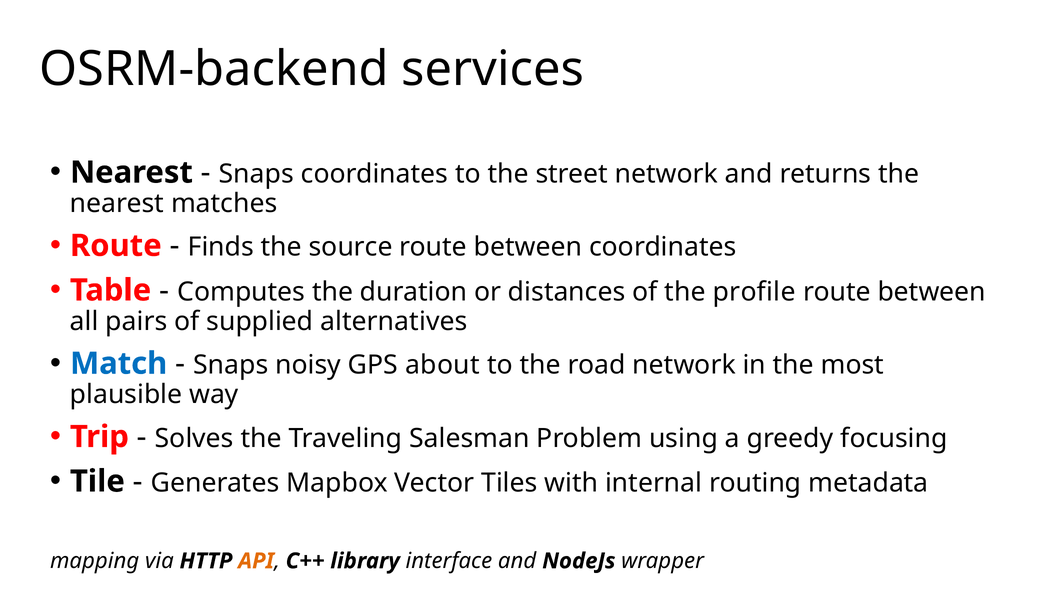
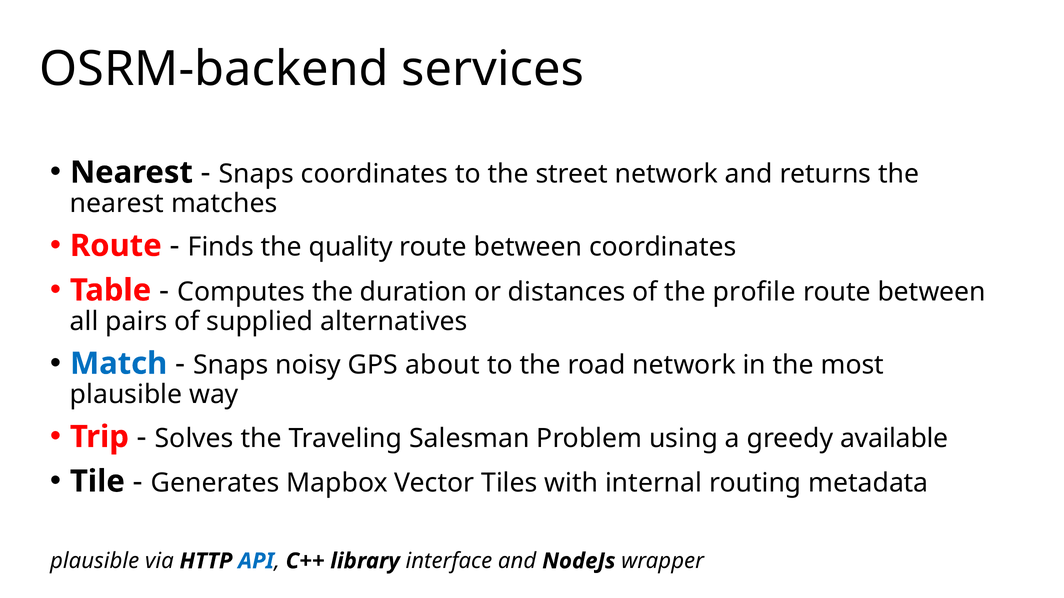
source: source -> quality (351, 247)
focusing: focusing -> available (894, 439)
mapping: mapping -> plausible (95, 561)
API colour: orange -> blue (256, 561)
